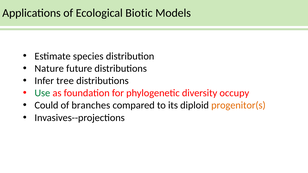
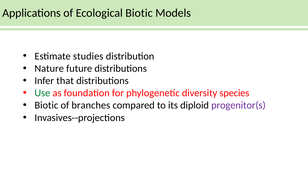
species: species -> studies (88, 56)
tree: tree -> that (65, 81)
occupy: occupy -> species (234, 93)
Could: Could -> Biotic (46, 106)
progenitor(s colour: orange -> purple (238, 106)
